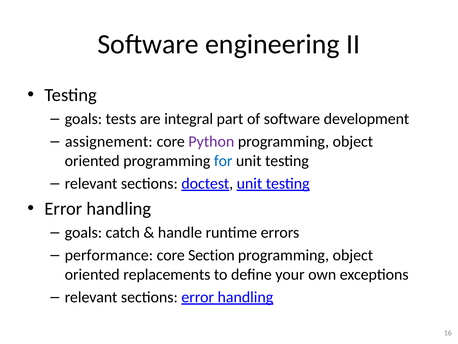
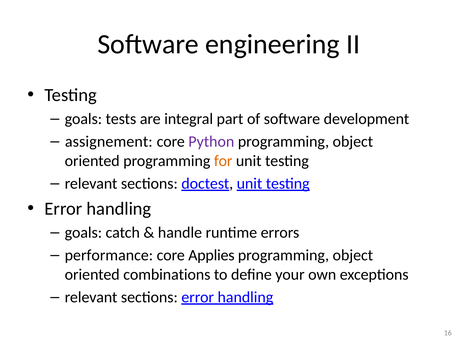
for colour: blue -> orange (223, 161)
Section: Section -> Applies (211, 255)
replacements: replacements -> combinations (167, 274)
